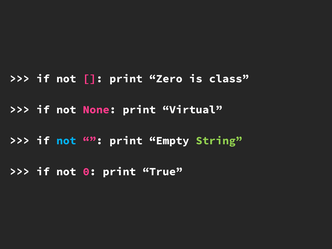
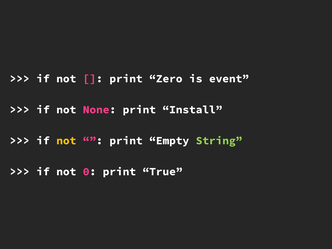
class: class -> event (229, 79)
Virtual: Virtual -> Install (192, 110)
not colour: light blue -> yellow (66, 141)
